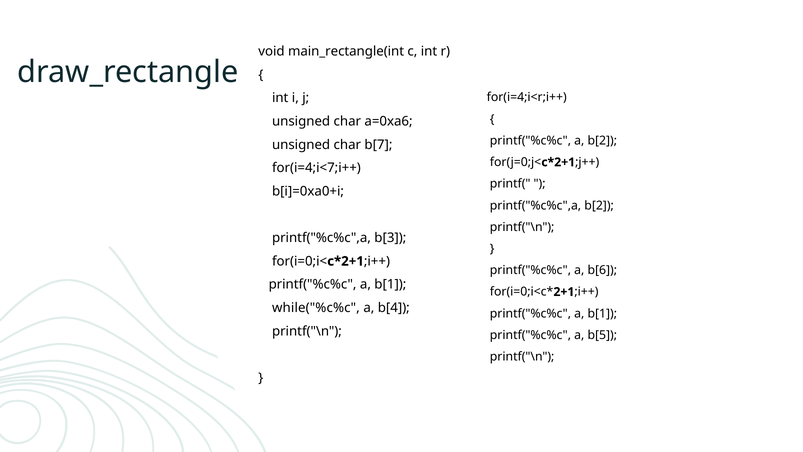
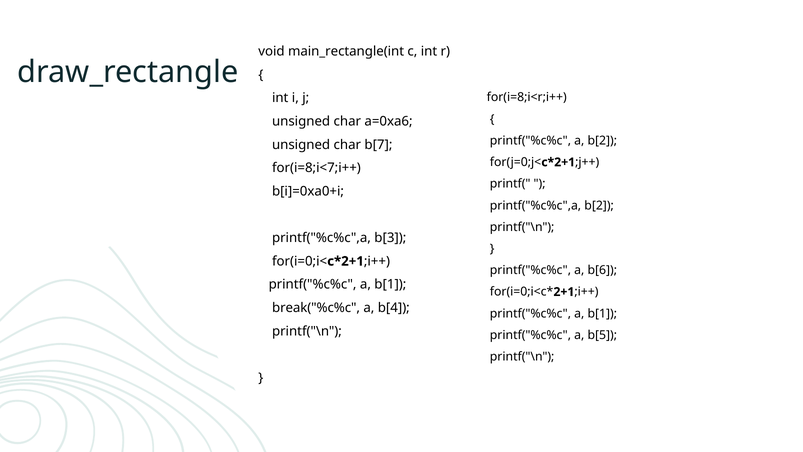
for(i=4;i<r;i++: for(i=4;i<r;i++ -> for(i=8;i<r;i++ (527, 97)
for(i=4;i<7;i++: for(i=4;i<7;i++ -> for(i=8;i<7;i++ (316, 168)
while("%c%c: while("%c%c -> break("%c%c (316, 308)
